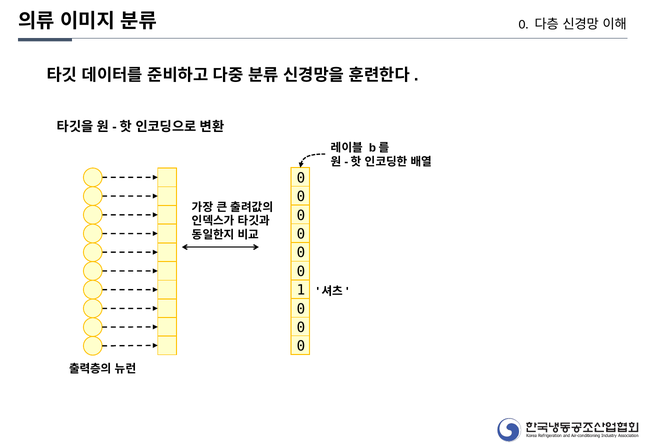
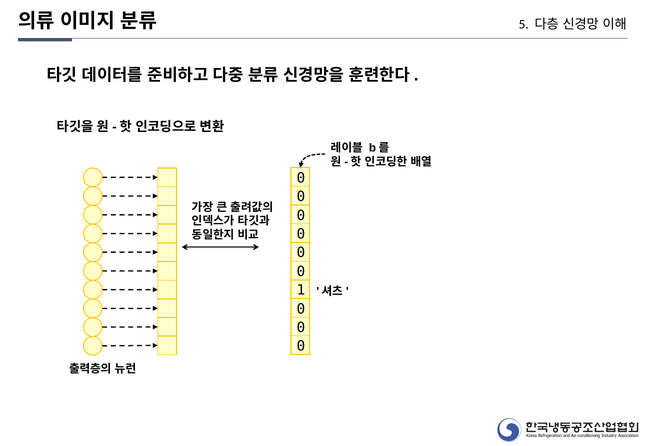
0: 0 -> 5 (524, 24)
